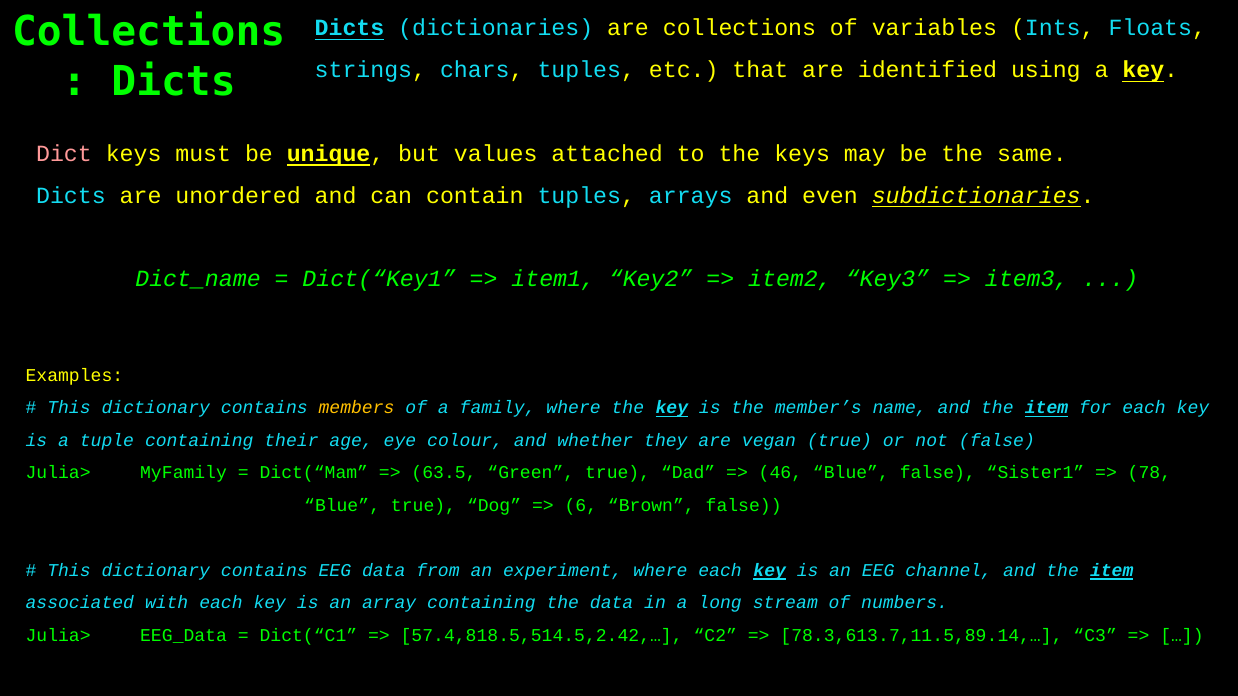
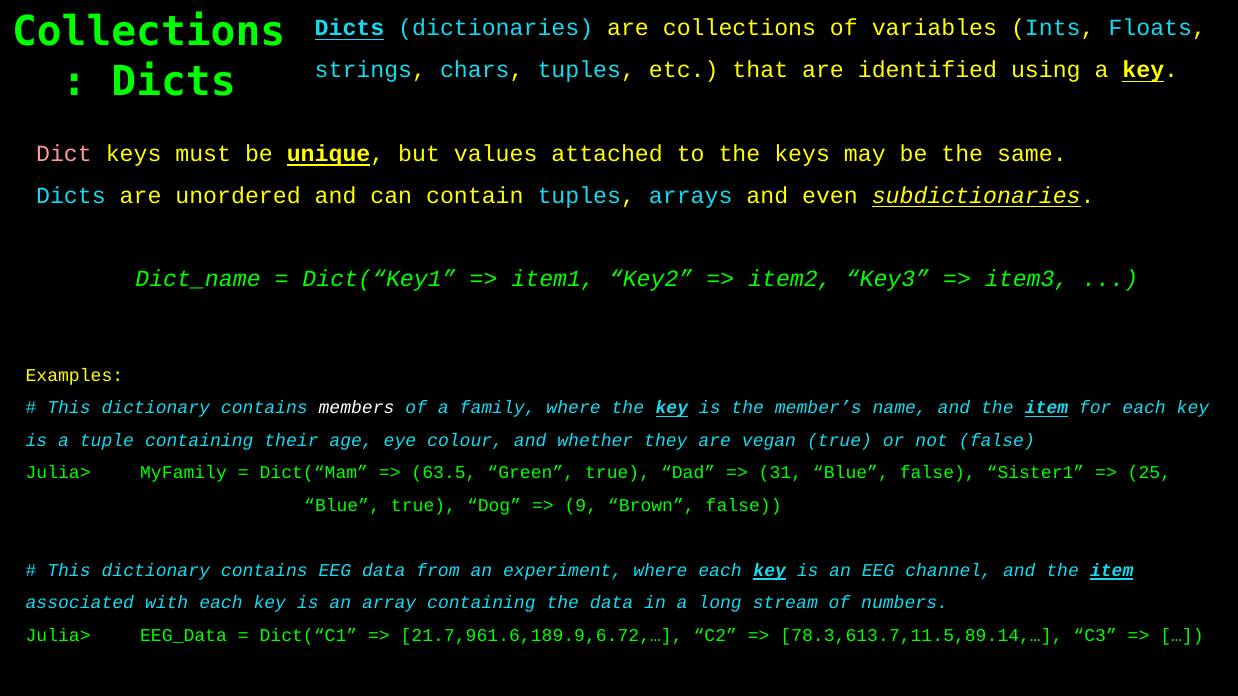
members colour: yellow -> white (357, 408)
46: 46 -> 31 (780, 473)
78: 78 -> 25 (1149, 473)
6: 6 -> 9 (581, 506)
57.4,818.5,514.5,2.42,…: 57.4,818.5,514.5,2.42,… -> 21.7,961.6,189.9,6.72,… (542, 636)
